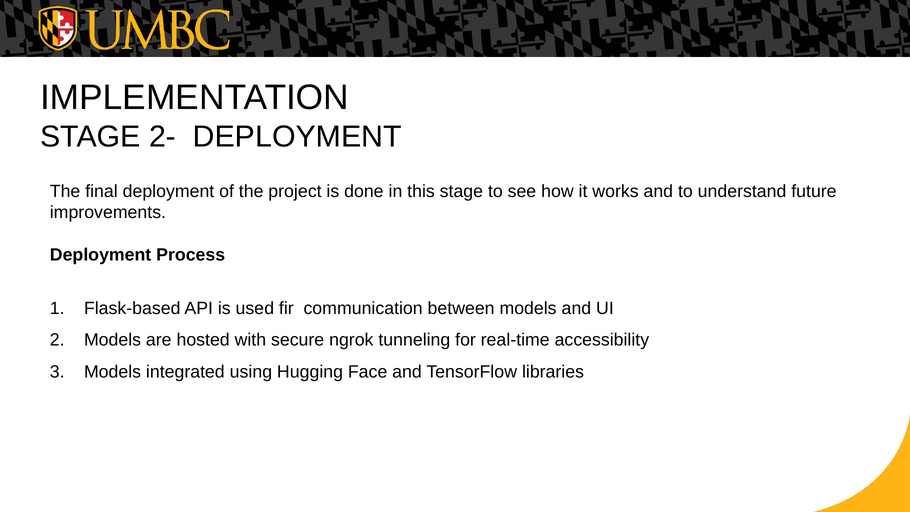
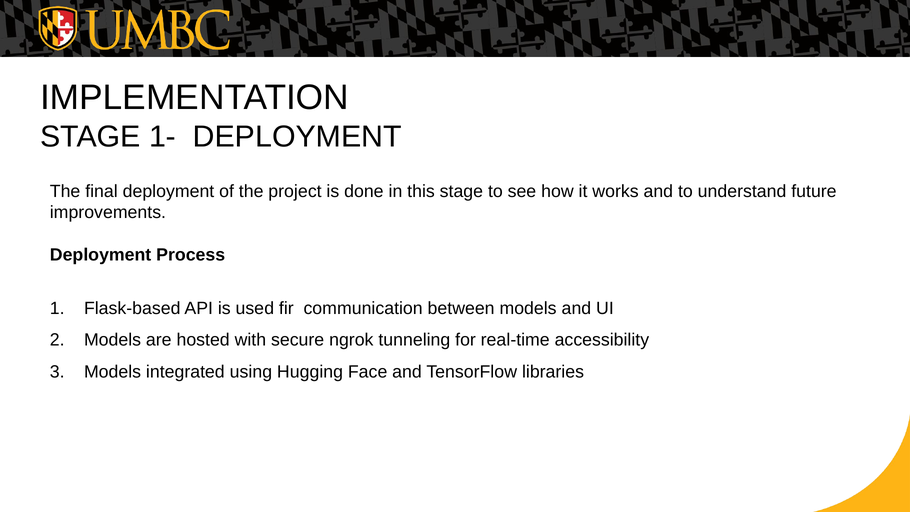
2-: 2- -> 1- (163, 137)
